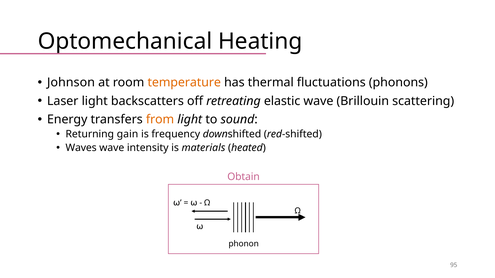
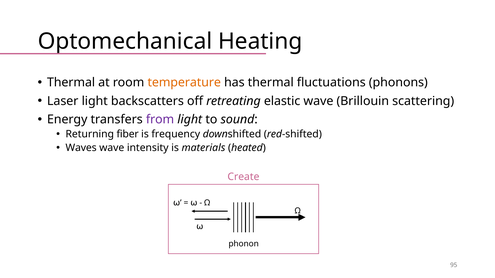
Johnson: Johnson -> Thermal (71, 83)
from colour: orange -> purple (160, 120)
gain: gain -> fiber (128, 134)
Obtain: Obtain -> Create (243, 177)
